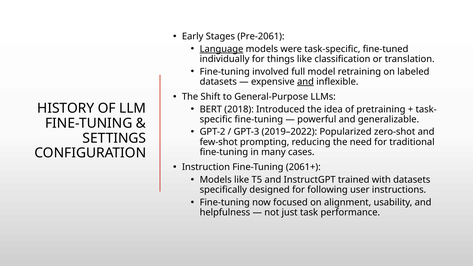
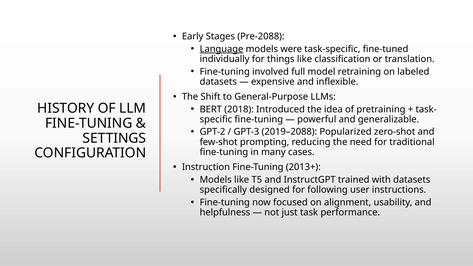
Pre-2061: Pre-2061 -> Pre-2088 (261, 36)
and underline: present -> none (305, 82)
2019–2022: 2019–2022 -> 2019–2088 (289, 132)
2061+: 2061+ -> 2013+ (303, 167)
